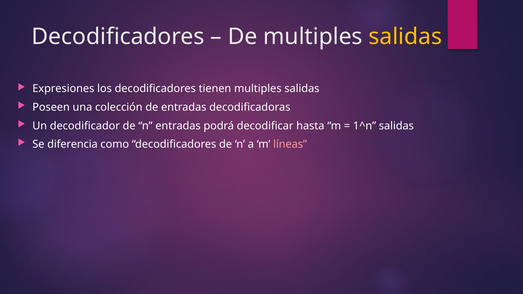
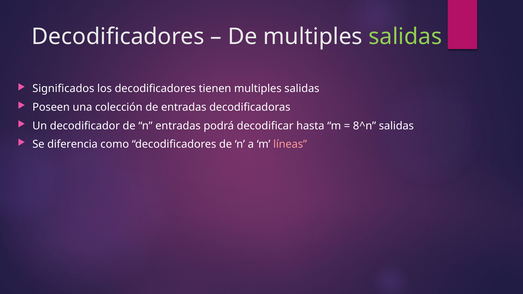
salidas colour: yellow -> light green (405, 37)
Expresiones: Expresiones -> Significados (63, 89)
1^n: 1^n -> 8^n (365, 126)
